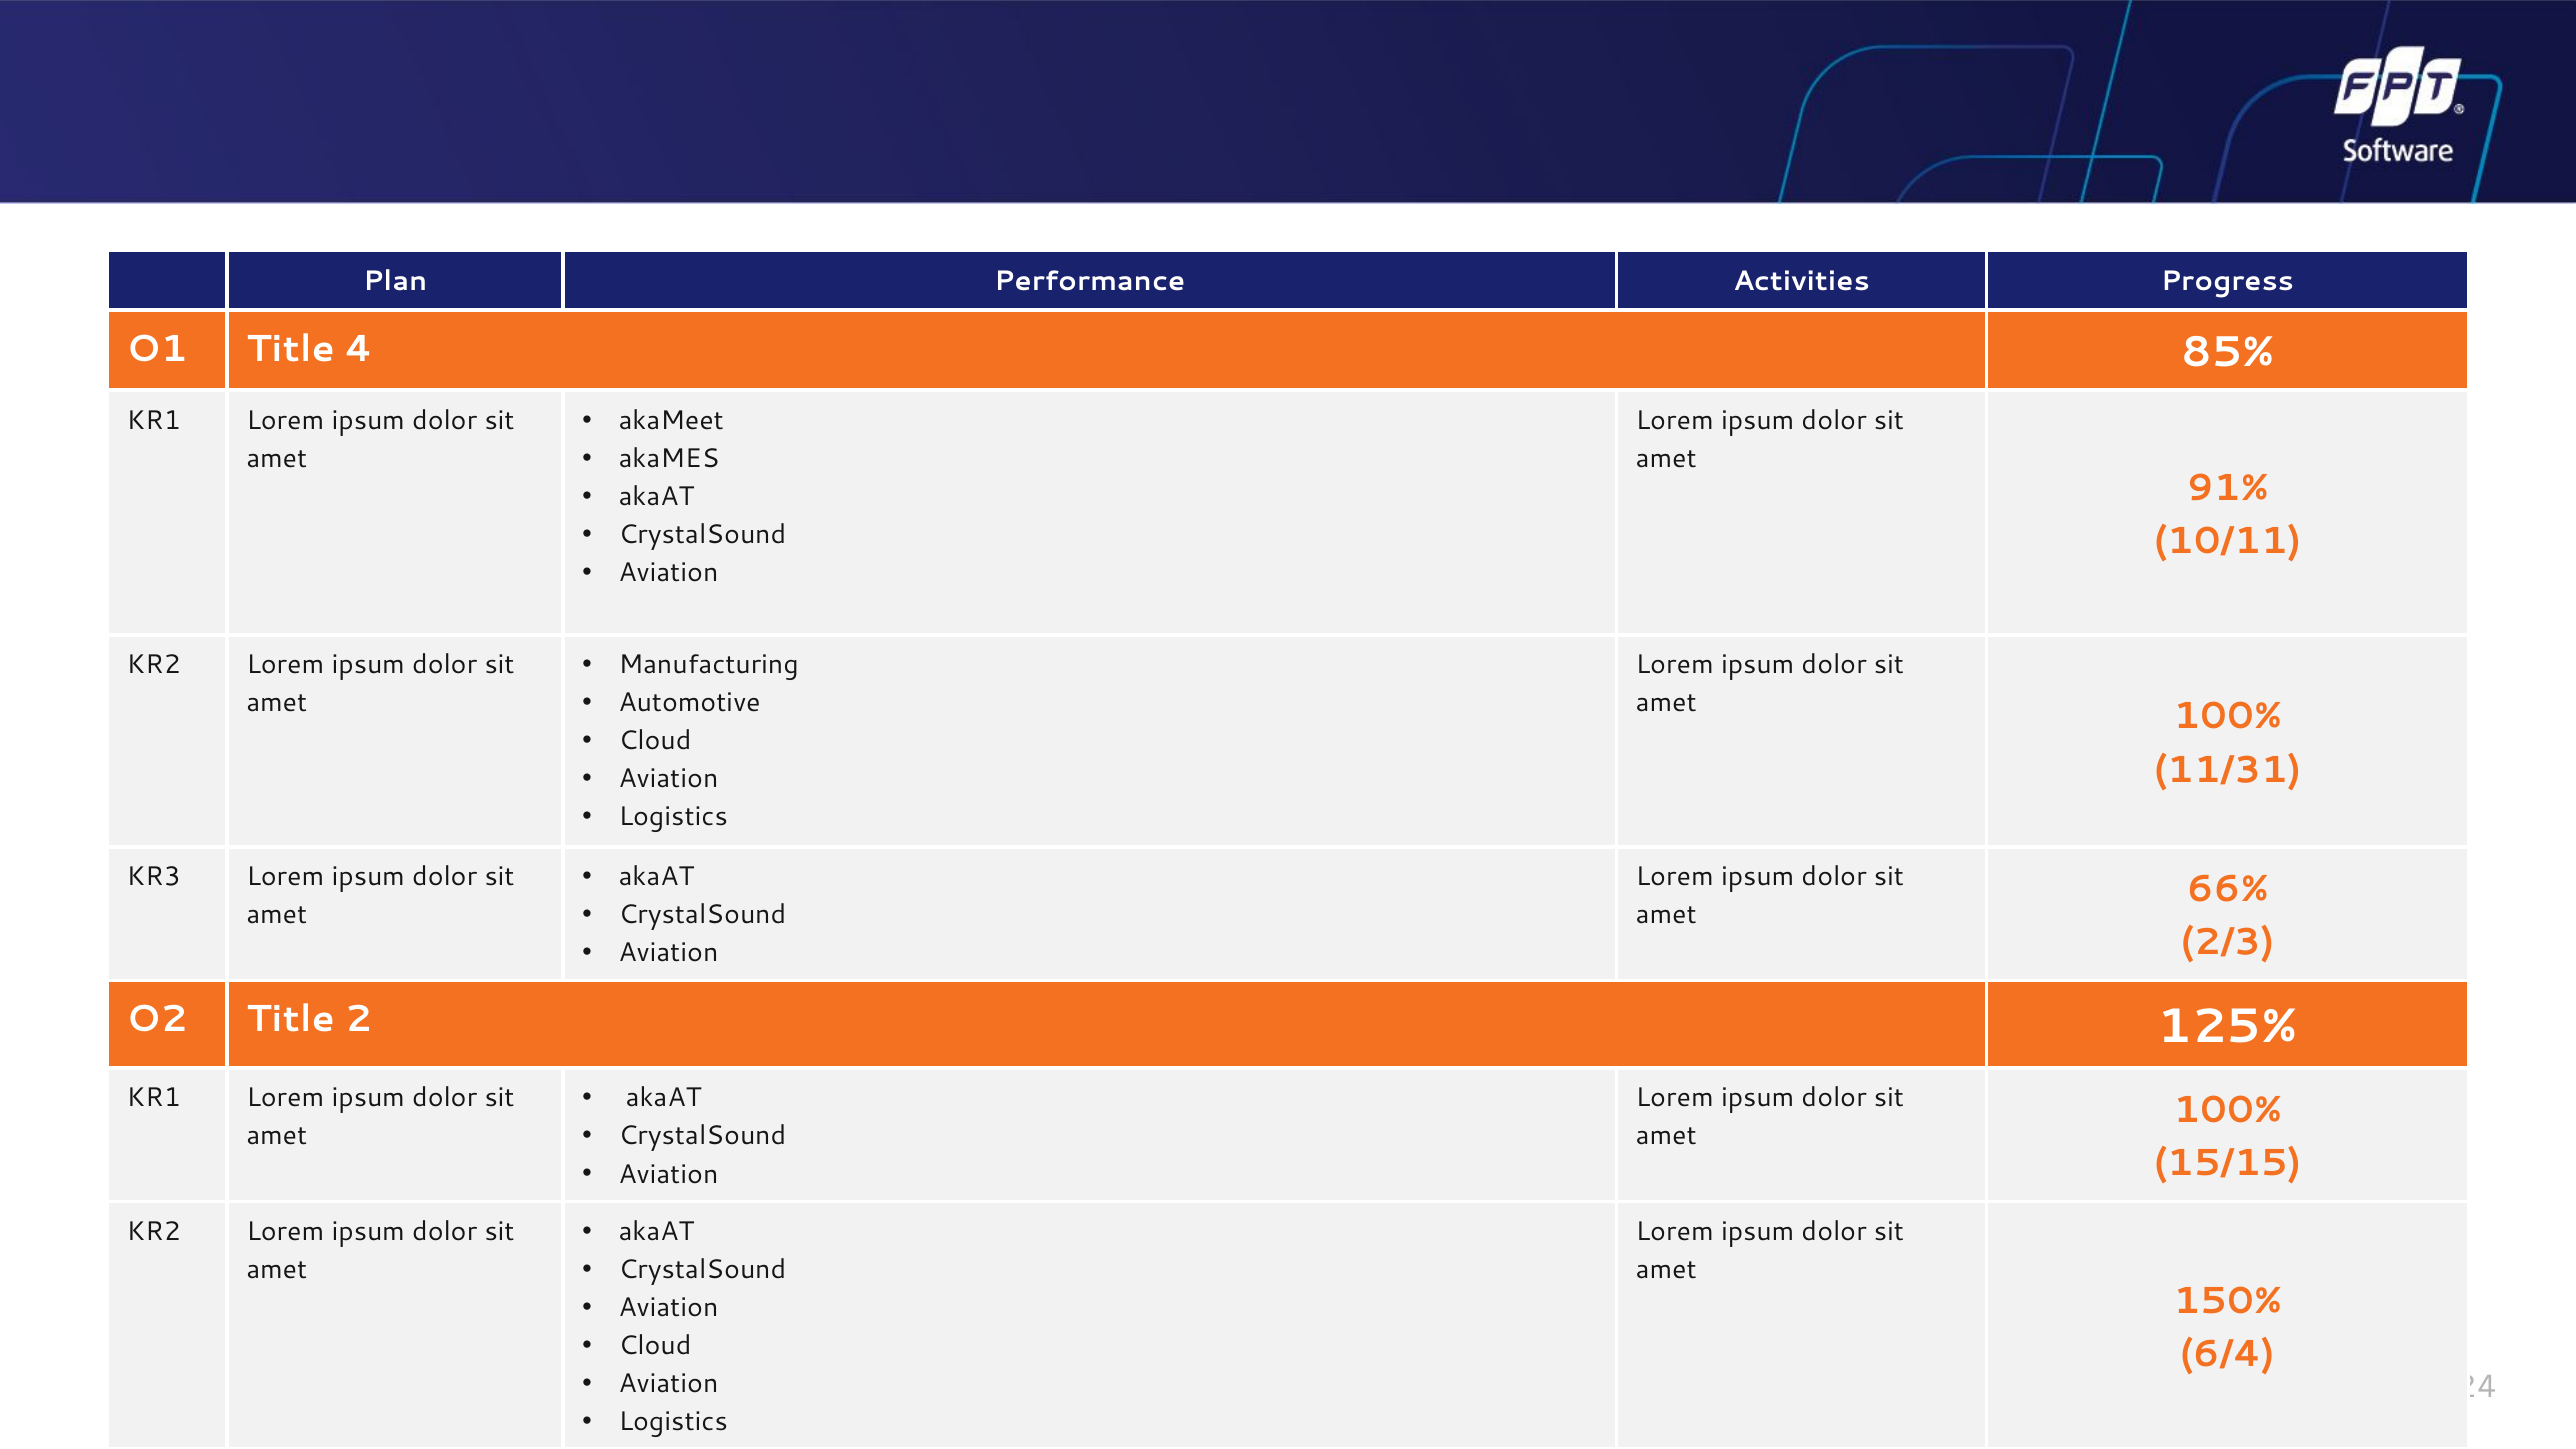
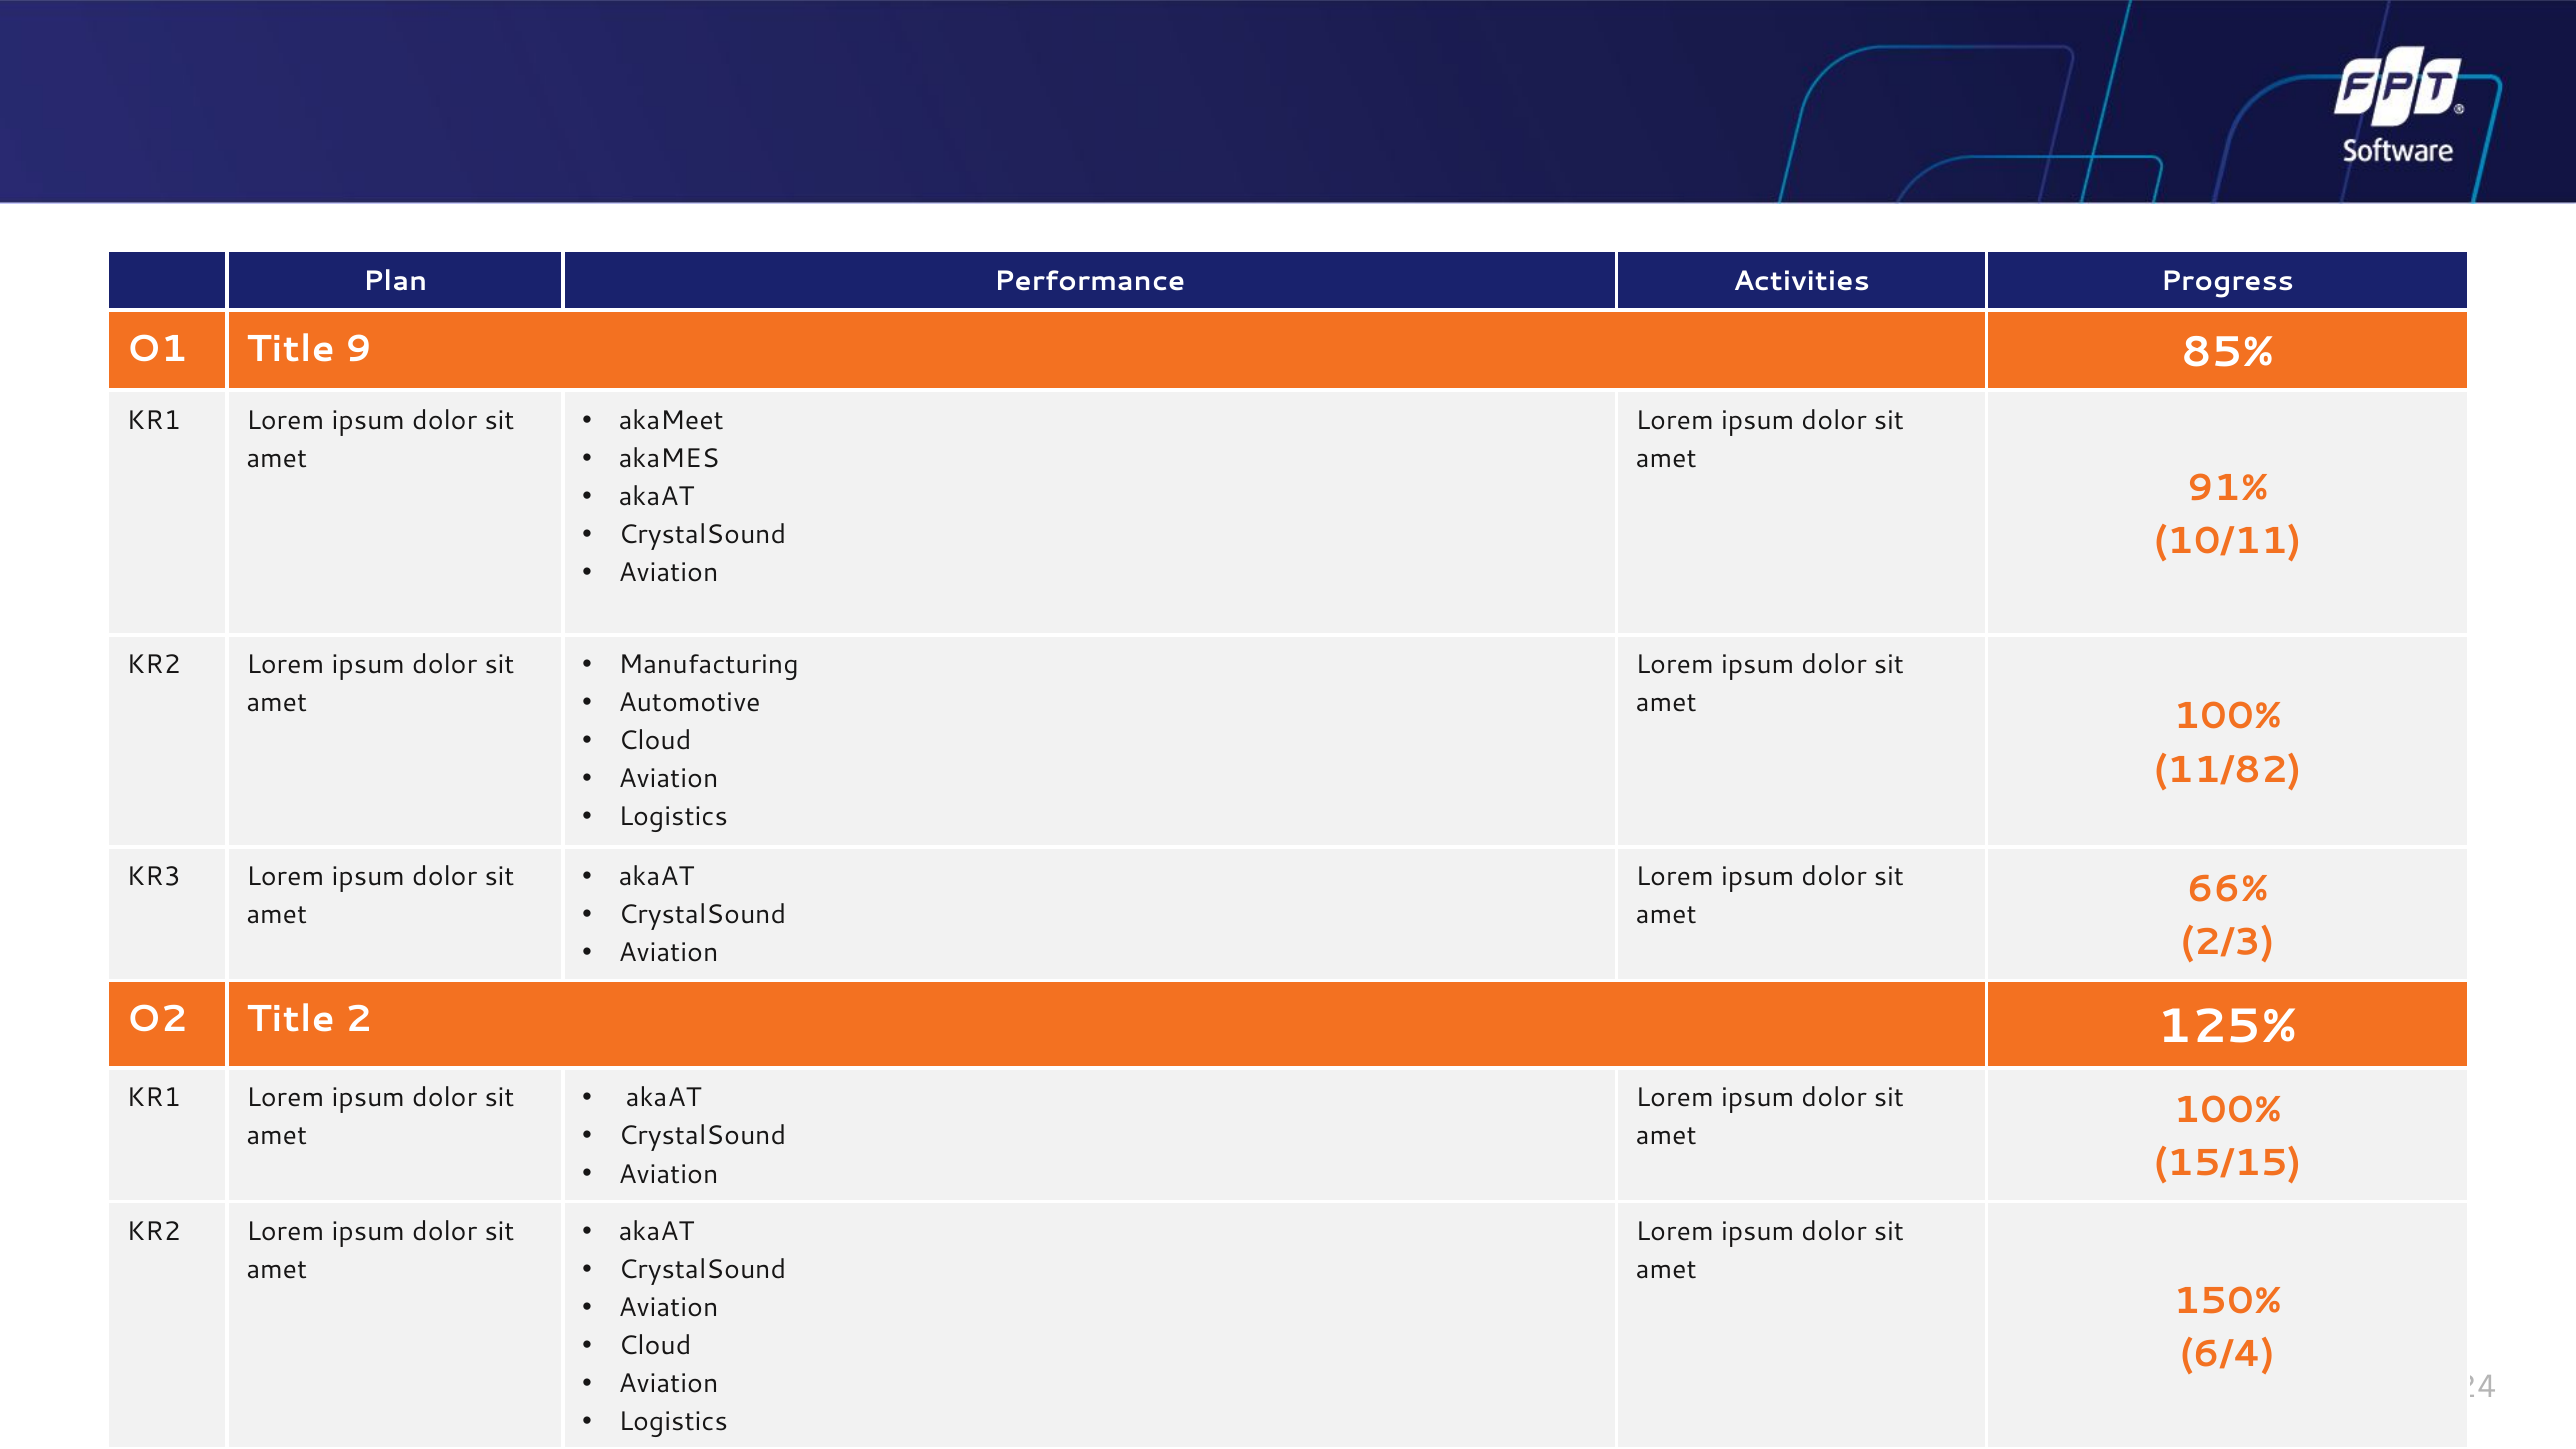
4: 4 -> 9 (359, 349)
11/31: 11/31 -> 11/82 (2227, 770)
